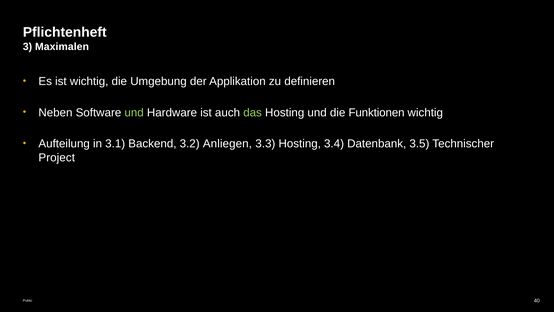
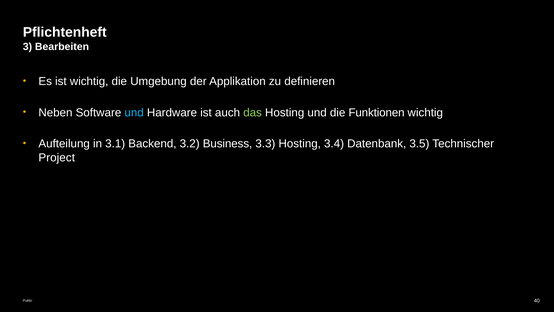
Maximalen: Maximalen -> Bearbeiten (62, 47)
und colour: light green -> light blue (134, 112)
Anliegen: Anliegen -> Business (228, 144)
